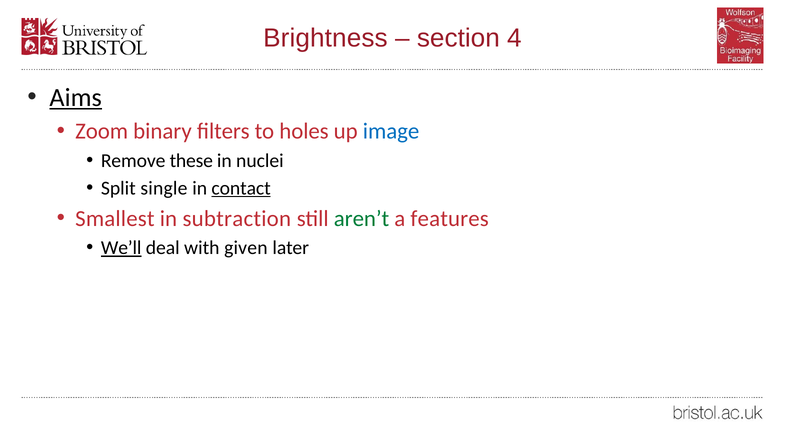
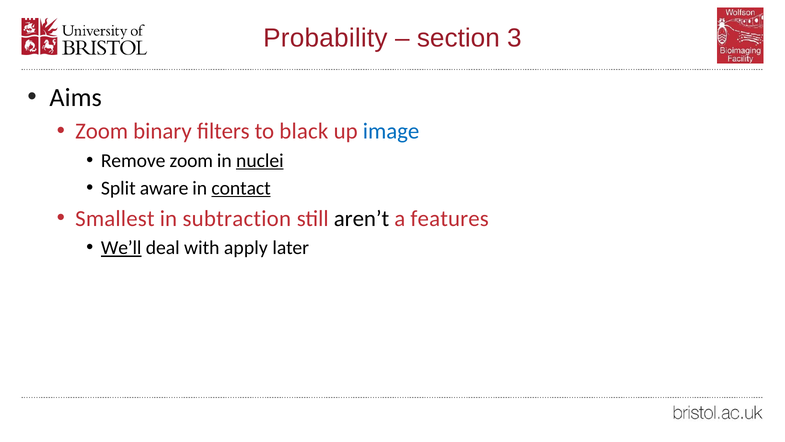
Brightness: Brightness -> Probability (325, 38)
4: 4 -> 3 (514, 38)
Aims underline: present -> none (76, 97)
holes: holes -> black (304, 131)
Remove these: these -> zoom (191, 161)
nuclei underline: none -> present (260, 161)
single: single -> aware (164, 188)
aren’t colour: green -> black (362, 218)
given: given -> apply (246, 248)
